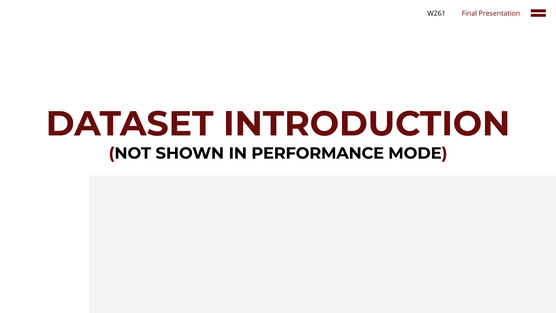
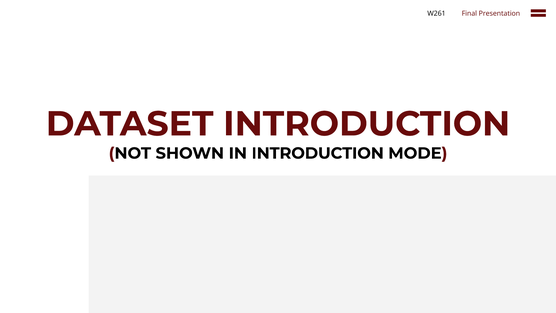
IN PERFORMANCE: PERFORMANCE -> INTRODUCTION (318, 153)
